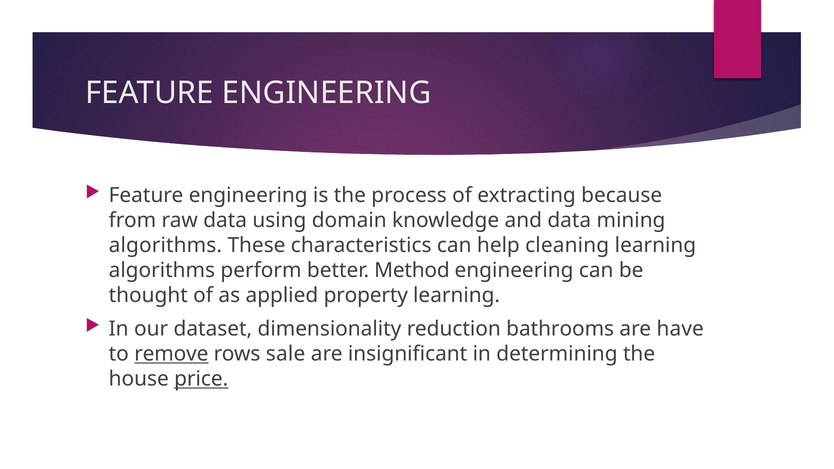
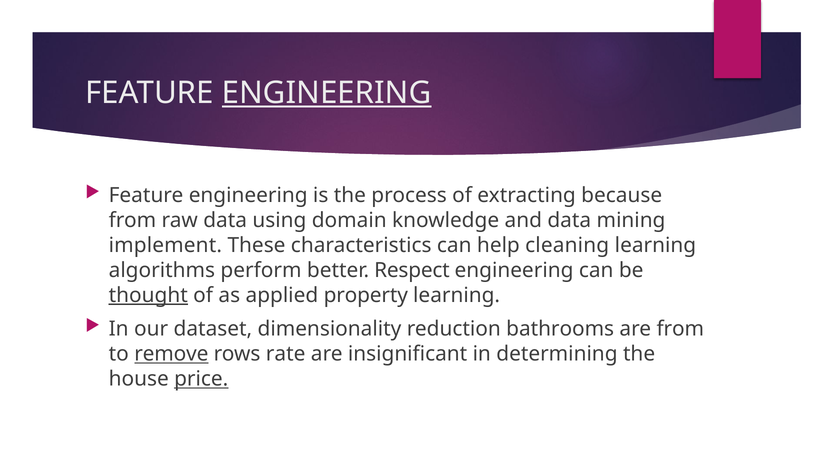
ENGINEERING underline: none -> present (327, 93)
algorithms: algorithms -> implement (165, 245)
Method: Method -> Respect (412, 270)
thought underline: none -> present (148, 295)
are have: have -> from (680, 329)
sale: sale -> rate (286, 354)
